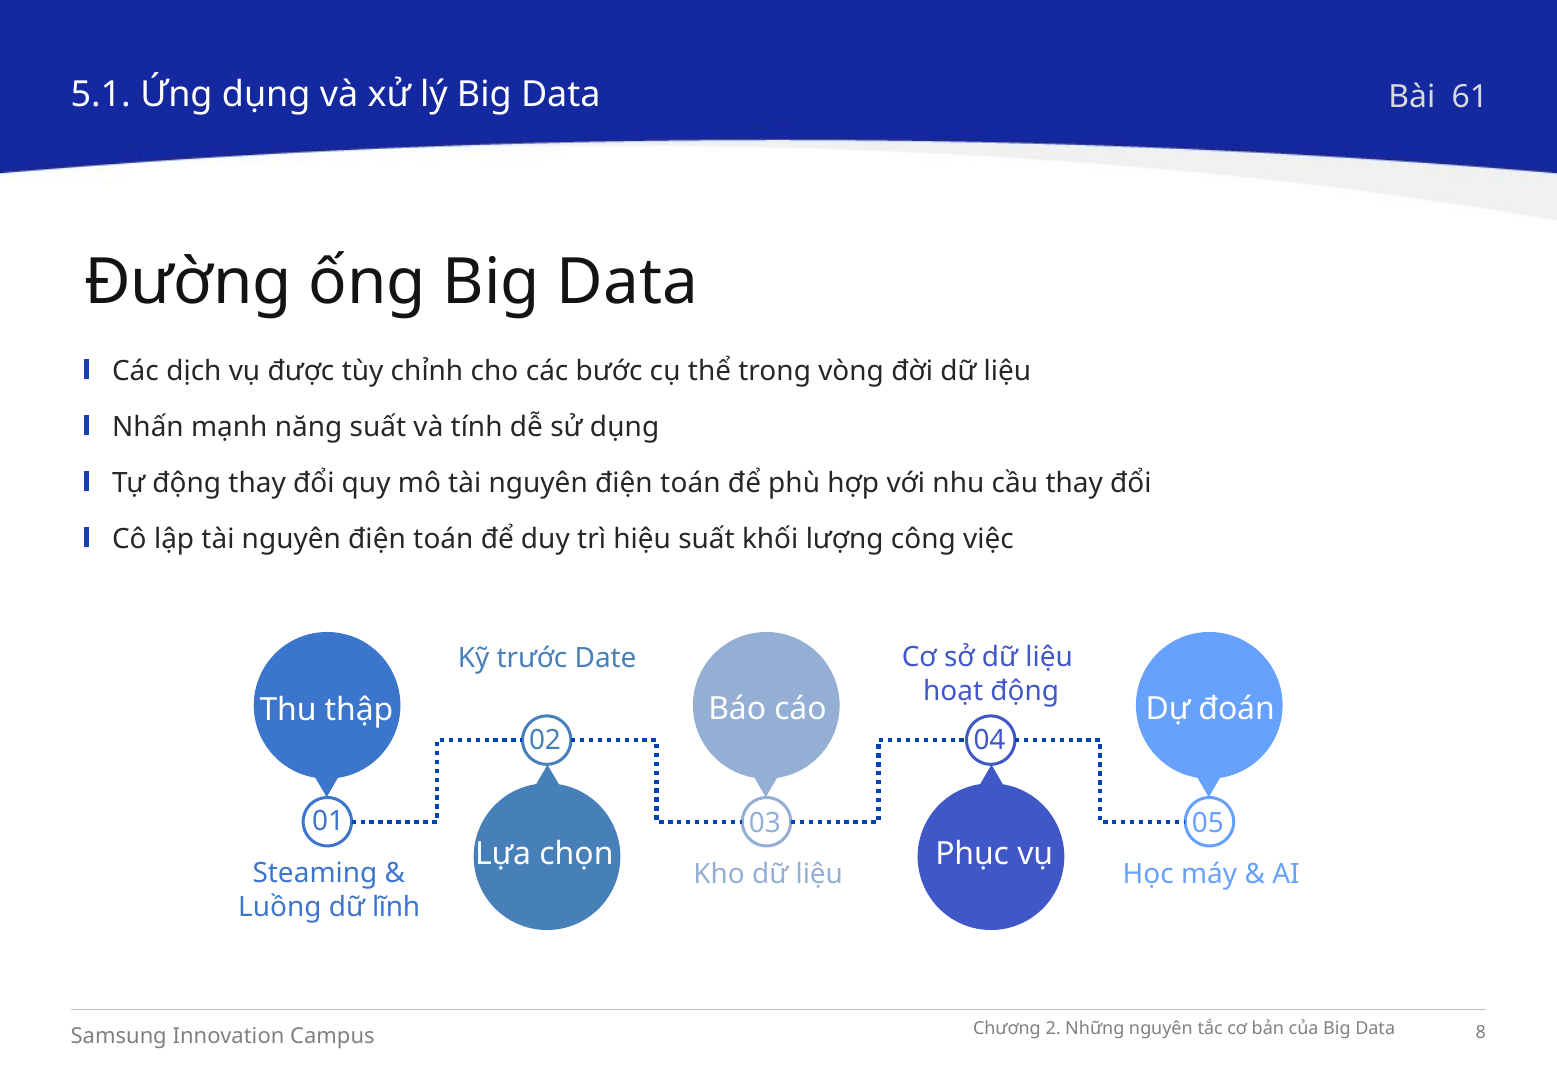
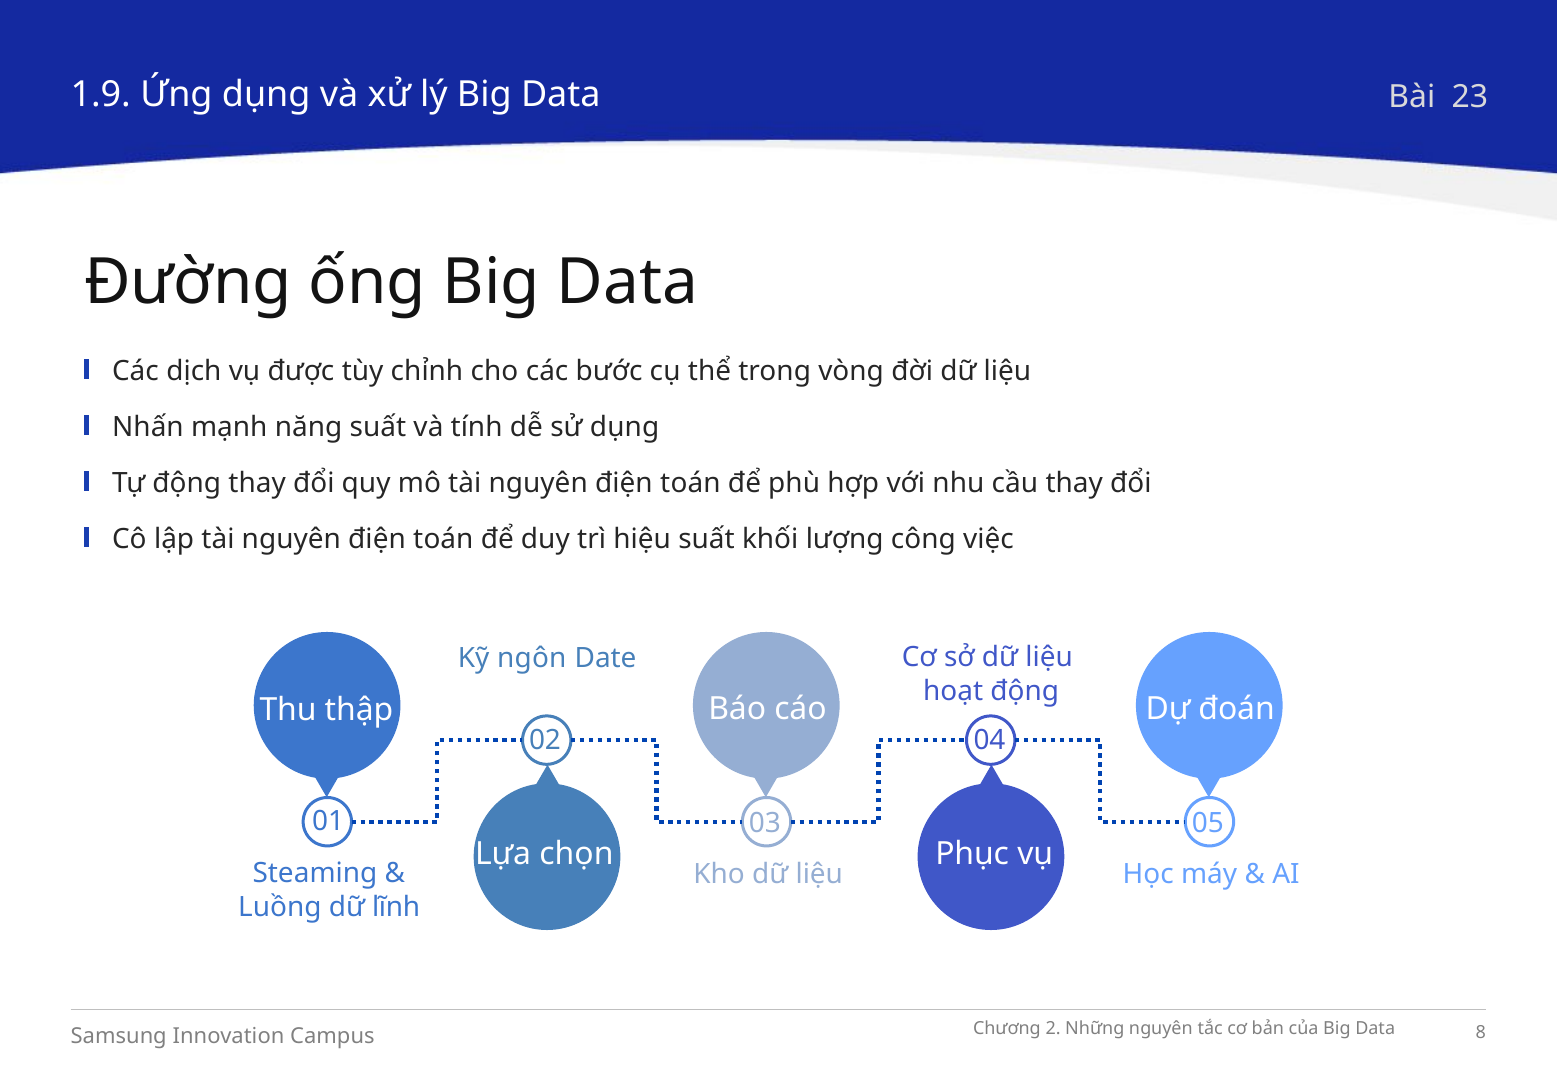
5.1: 5.1 -> 1.9 (101, 94)
61: 61 -> 23 (1470, 97)
trước: trước -> ngôn (532, 658)
